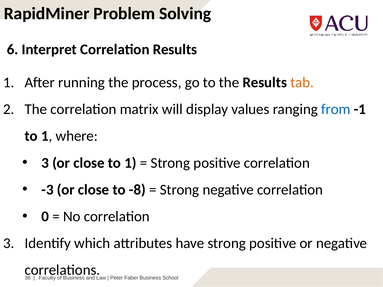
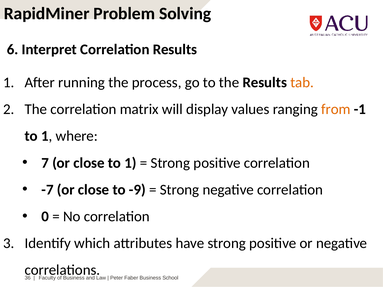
from colour: blue -> orange (336, 109)
3: 3 -> 7 (45, 163)
-3: -3 -> -7 (47, 190)
-8: -8 -> -9 (137, 190)
